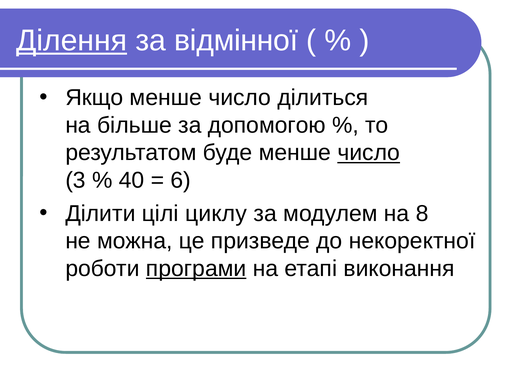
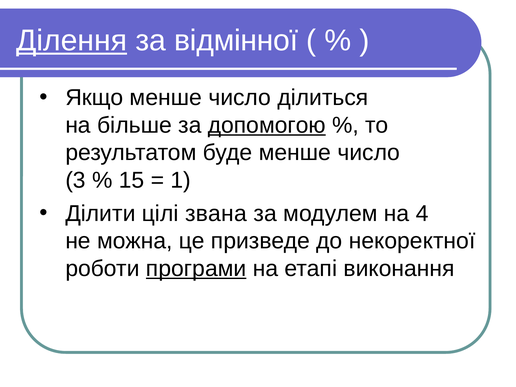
допомогою underline: none -> present (267, 125)
число underline: present -> none (369, 153)
40: 40 -> 15 (132, 180)
6: 6 -> 1 (181, 180)
циклу: циклу -> звана (216, 214)
8: 8 -> 4 (422, 214)
